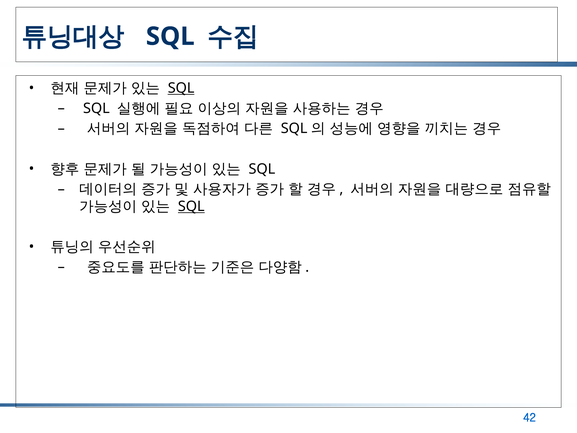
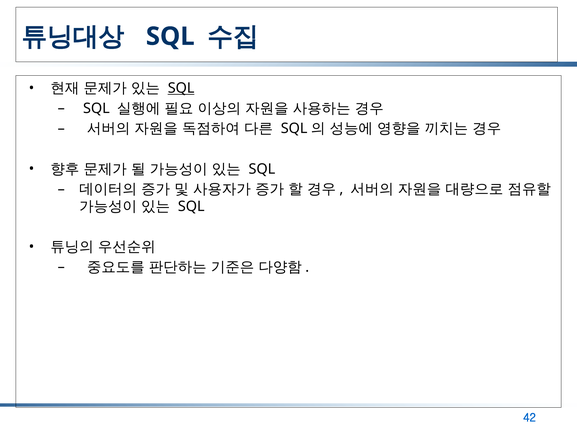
SQL underline: present -> none (191, 206)
